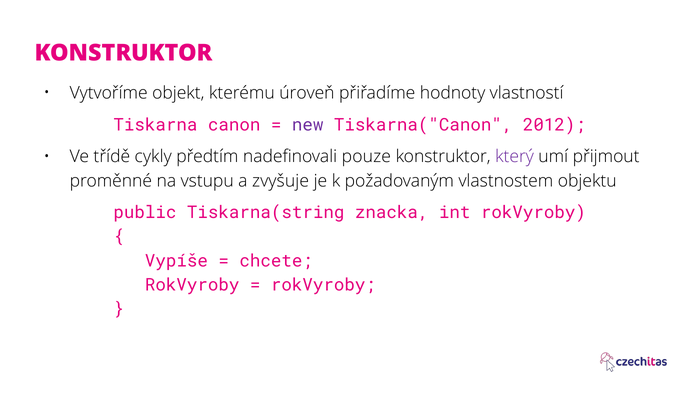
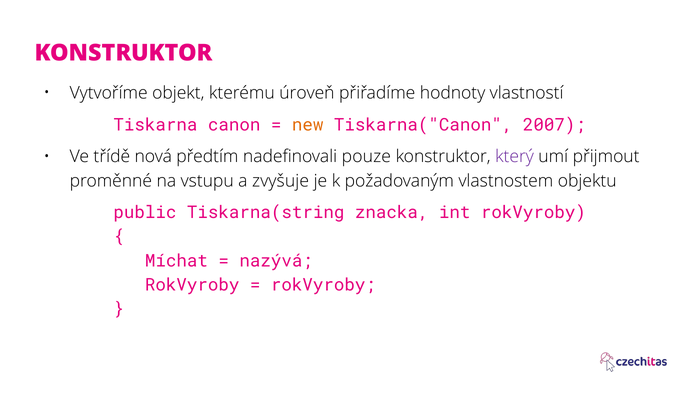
new colour: purple -> orange (308, 125)
2012: 2012 -> 2007 (554, 125)
cykly: cykly -> nová (153, 157)
Vypíše: Vypíše -> Míchat (176, 261)
chcete: chcete -> nazývá (276, 261)
